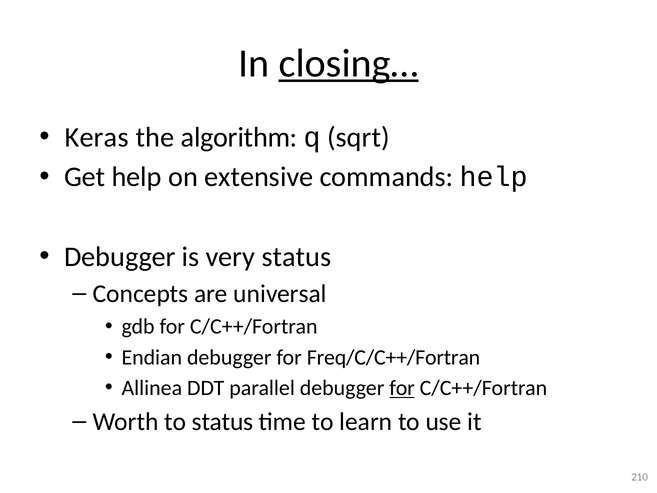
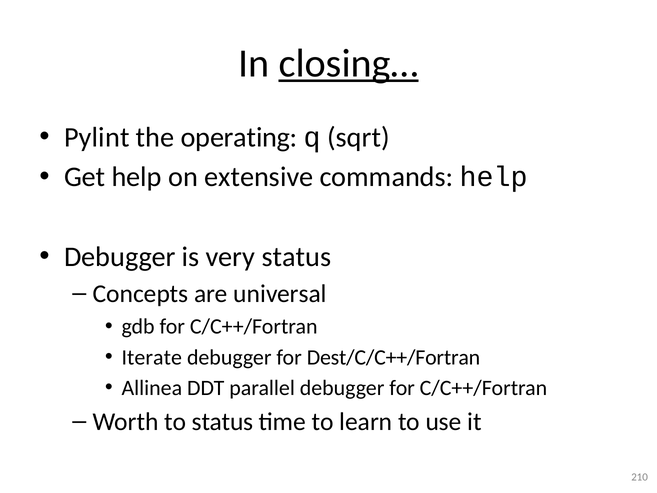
Keras: Keras -> Pylint (97, 137)
algorithm: algorithm -> operating (239, 137)
Endian: Endian -> Iterate (152, 357)
Freq/C/C++/Fortran: Freq/C/C++/Fortran -> Dest/C/C++/Fortran (393, 357)
for underline: present -> none (402, 388)
